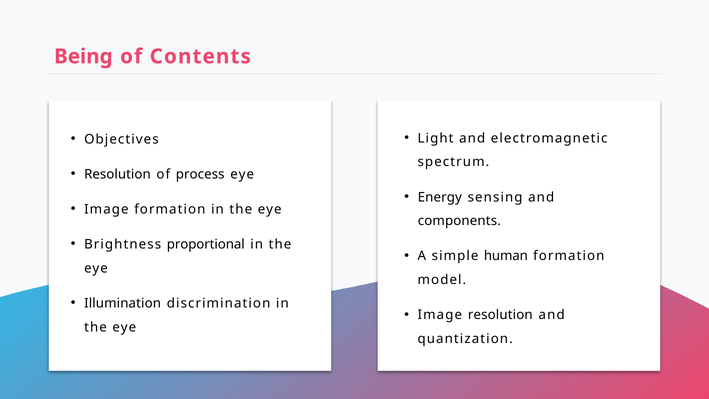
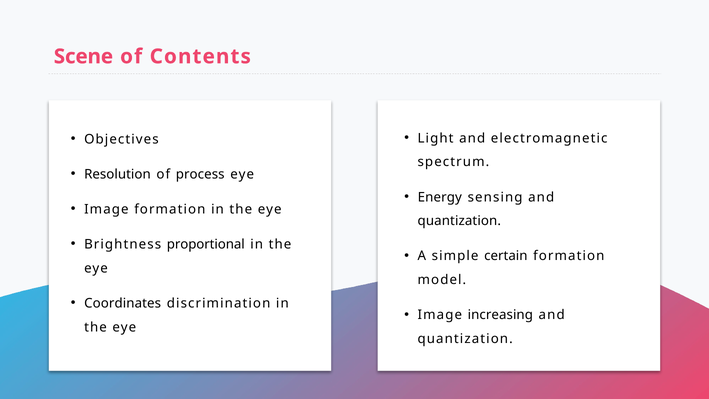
Being: Being -> Scene (83, 56)
components: components -> quantization (459, 221)
human: human -> certain (506, 256)
Illumination: Illumination -> Coordinates (123, 303)
Image resolution: resolution -> increasing (500, 315)
